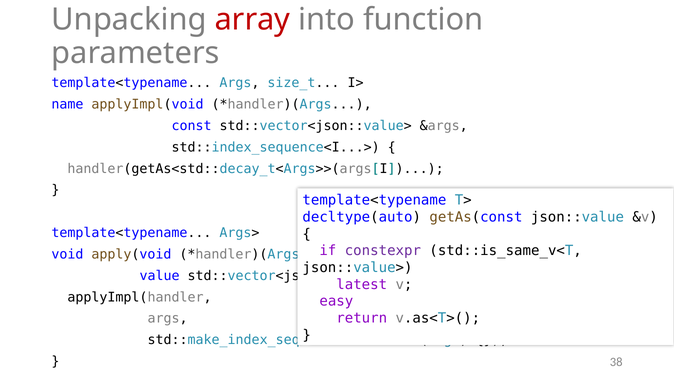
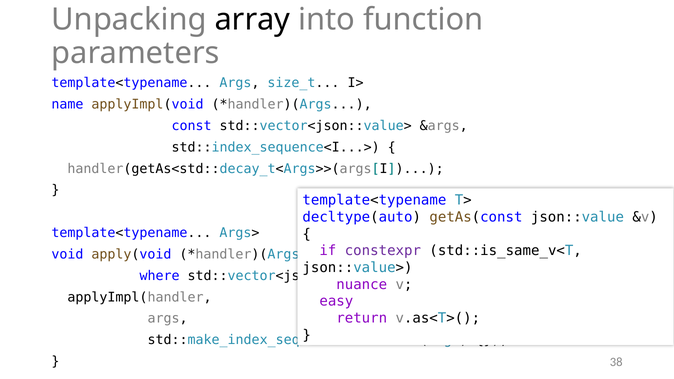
array colour: red -> black (252, 20)
value: value -> where (160, 276)
latest: latest -> nuance (362, 285)
